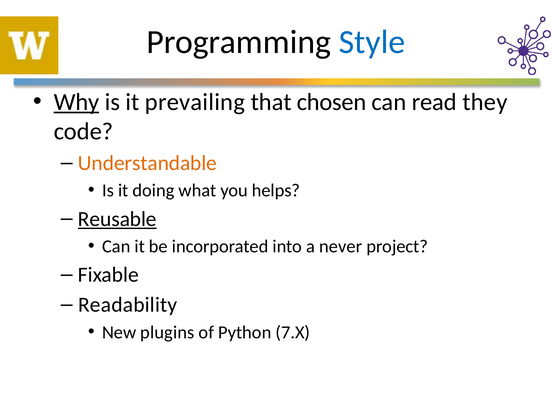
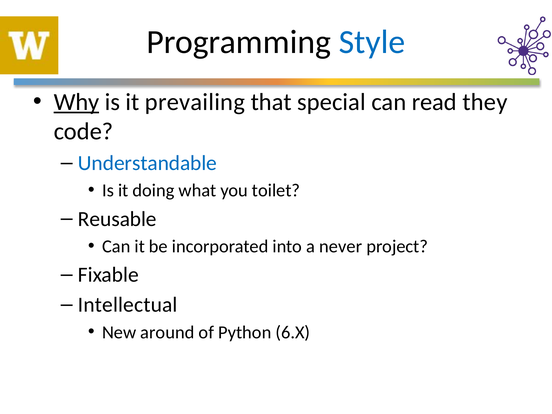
chosen: chosen -> special (331, 102)
Understandable colour: orange -> blue (147, 163)
helps: helps -> toilet (276, 191)
Reusable underline: present -> none (117, 219)
Readability: Readability -> Intellectual (128, 305)
plugins: plugins -> around (167, 332)
7.X: 7.X -> 6.X (293, 332)
